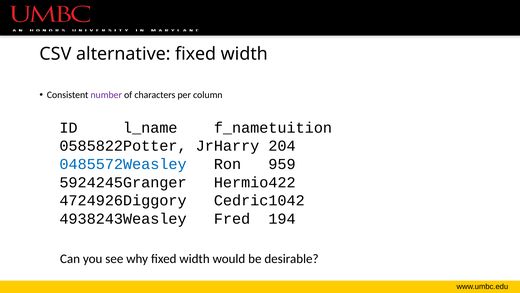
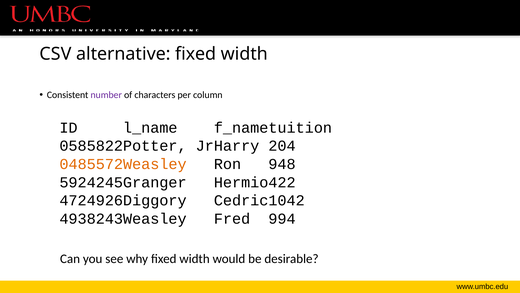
0485572Weasley colour: blue -> orange (123, 164)
959: 959 -> 948 (282, 164)
194: 194 -> 994 (282, 218)
